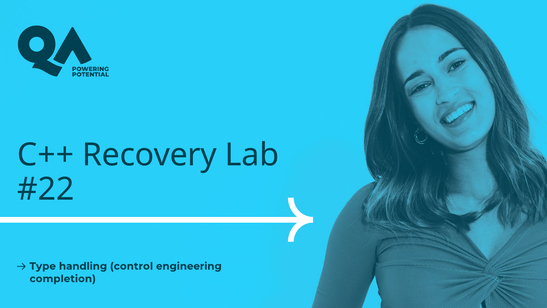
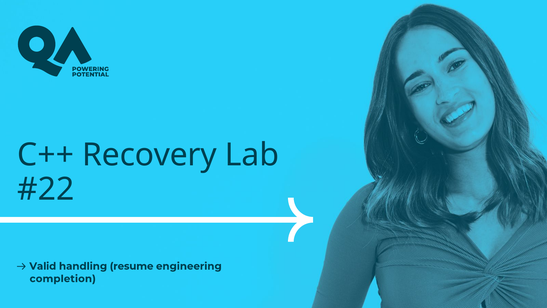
Type: Type -> Valid (43, 266)
control: control -> resume (132, 266)
